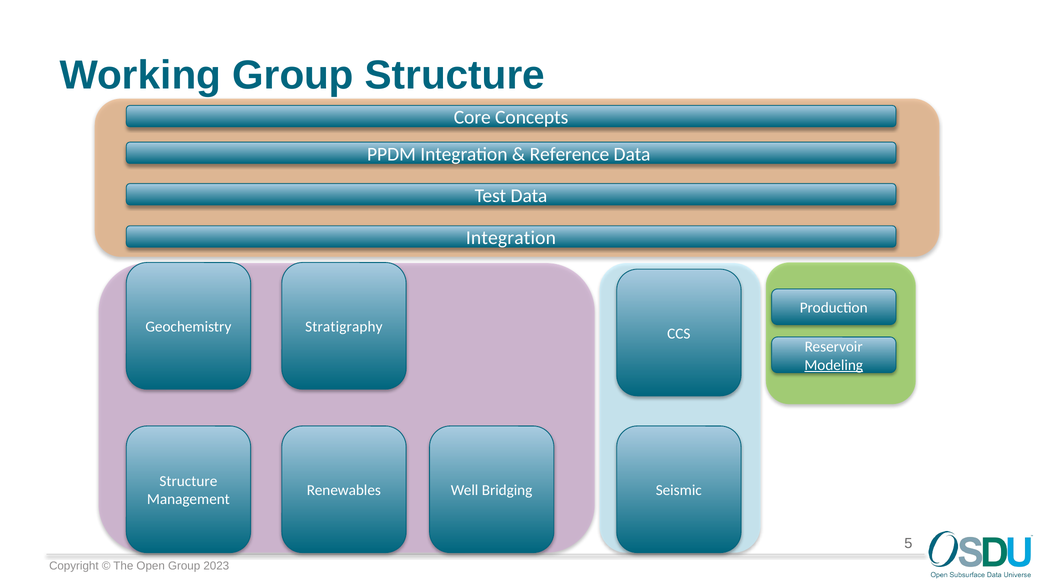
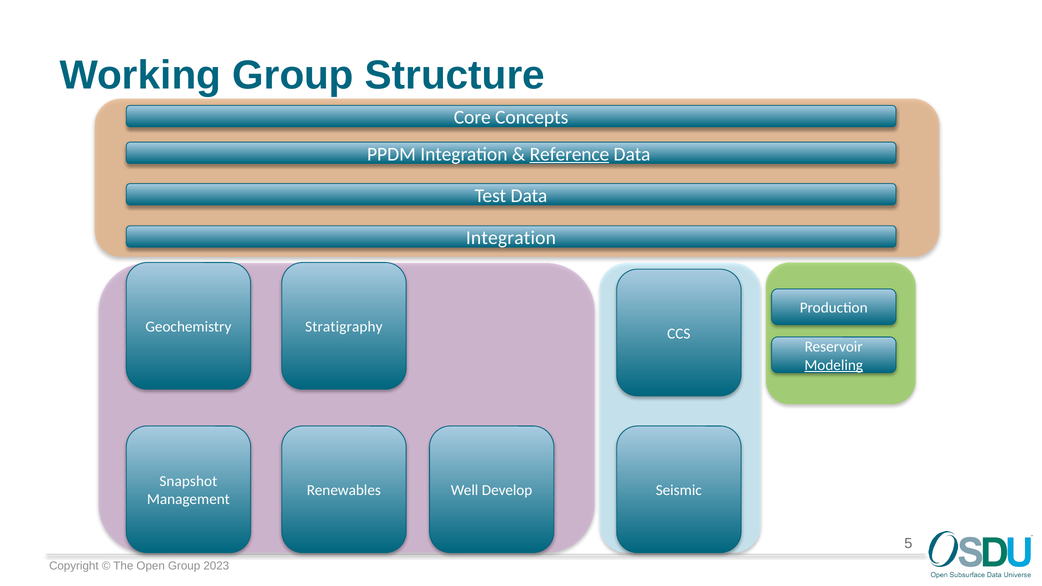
Reference underline: none -> present (569, 154)
Structure: Structure -> Snapshot (188, 481)
Bridging: Bridging -> Develop (507, 490)
